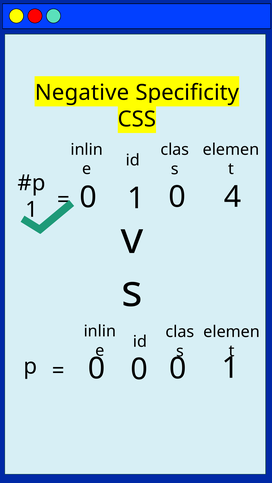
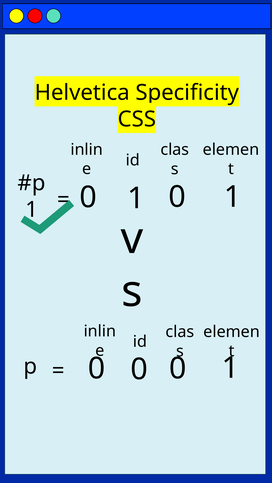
Negative: Negative -> Helvetica (82, 93)
4: 4 -> 1 (233, 197)
